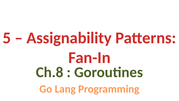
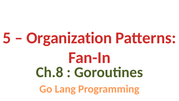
Assignability: Assignability -> Organization (69, 38)
